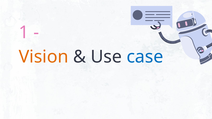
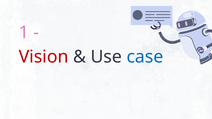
Vision colour: orange -> red (44, 57)
